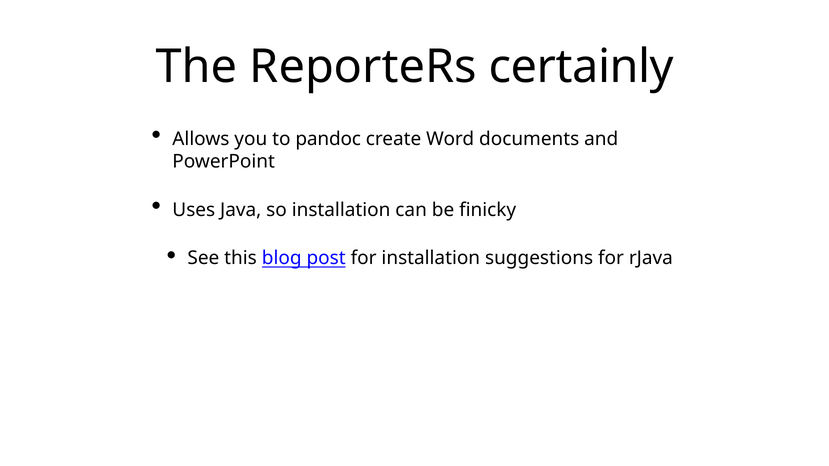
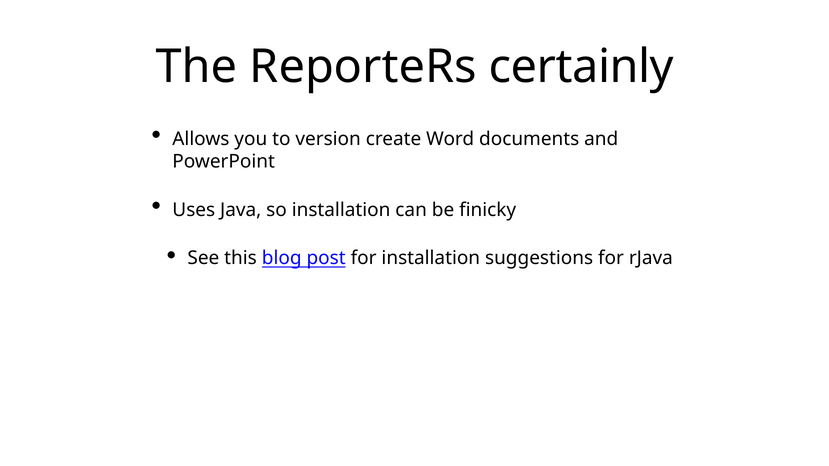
pandoc: pandoc -> version (328, 139)
